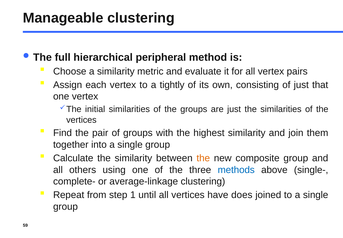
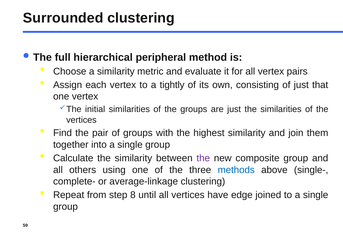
Manageable: Manageable -> Surrounded (63, 18)
the colour: orange -> purple (203, 158)
1: 1 -> 8 (133, 195)
does: does -> edge (242, 195)
